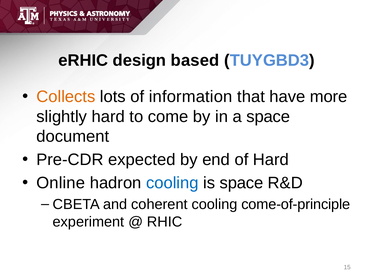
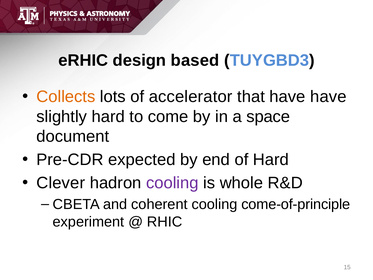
information: information -> accelerator (191, 97)
have more: more -> have (328, 97)
Online: Online -> Clever (61, 183)
cooling colour: blue -> purple (172, 183)
is space: space -> whole (241, 183)
